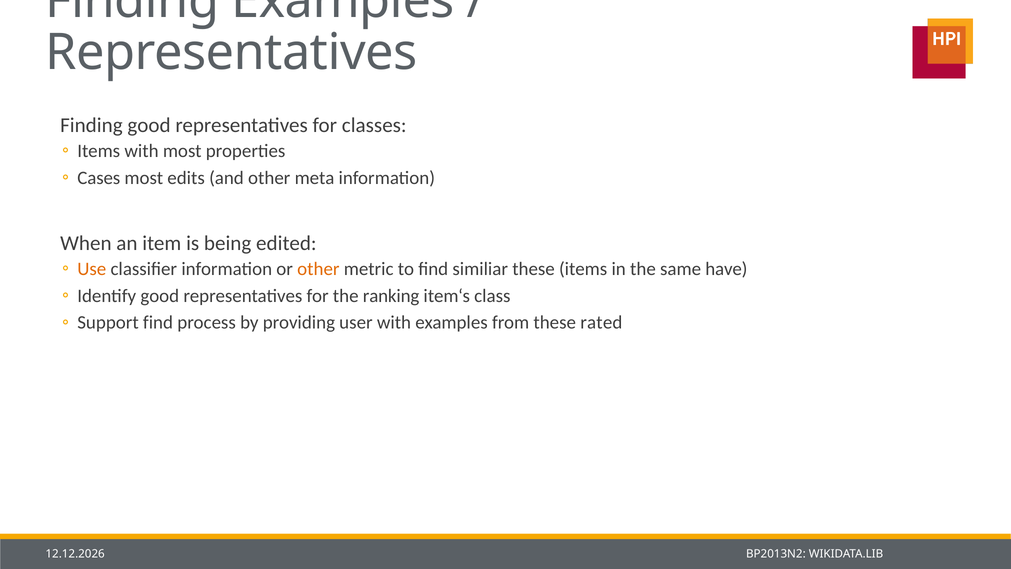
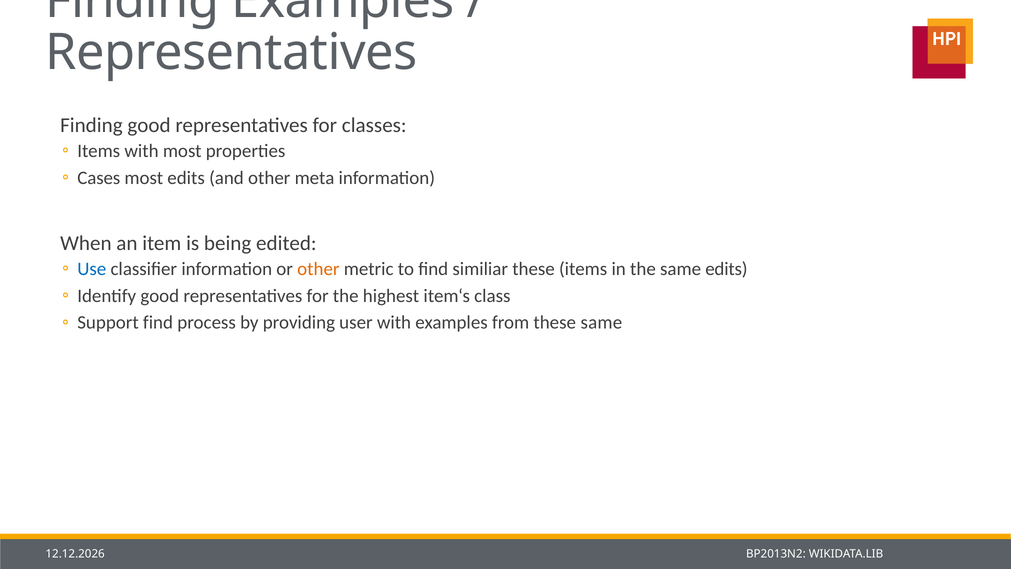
Use colour: orange -> blue (92, 269)
same have: have -> edits (726, 269)
ranking: ranking -> highest (391, 296)
these rated: rated -> same (601, 322)
